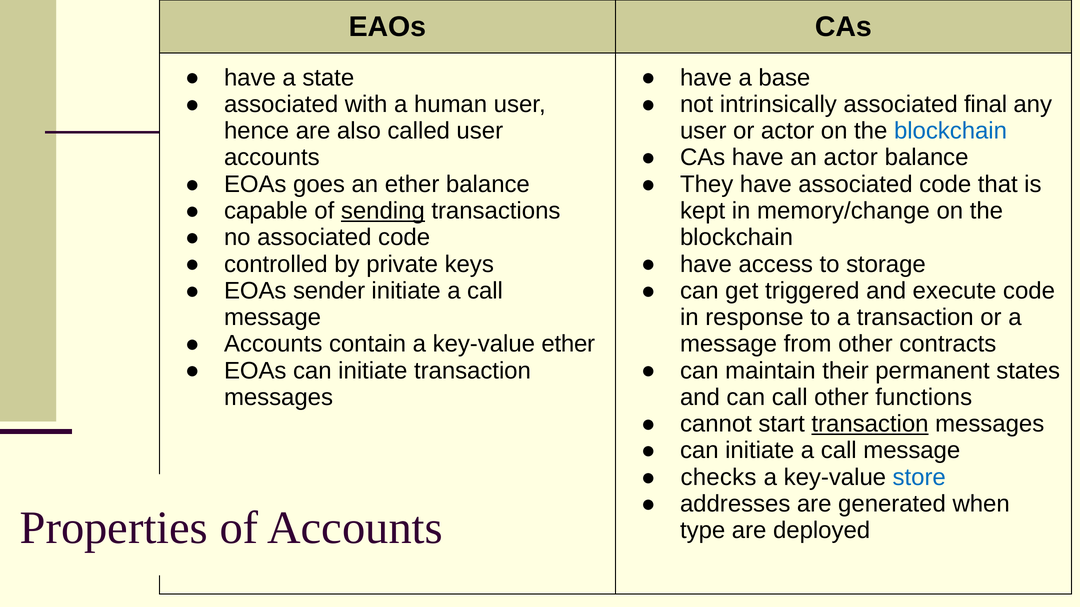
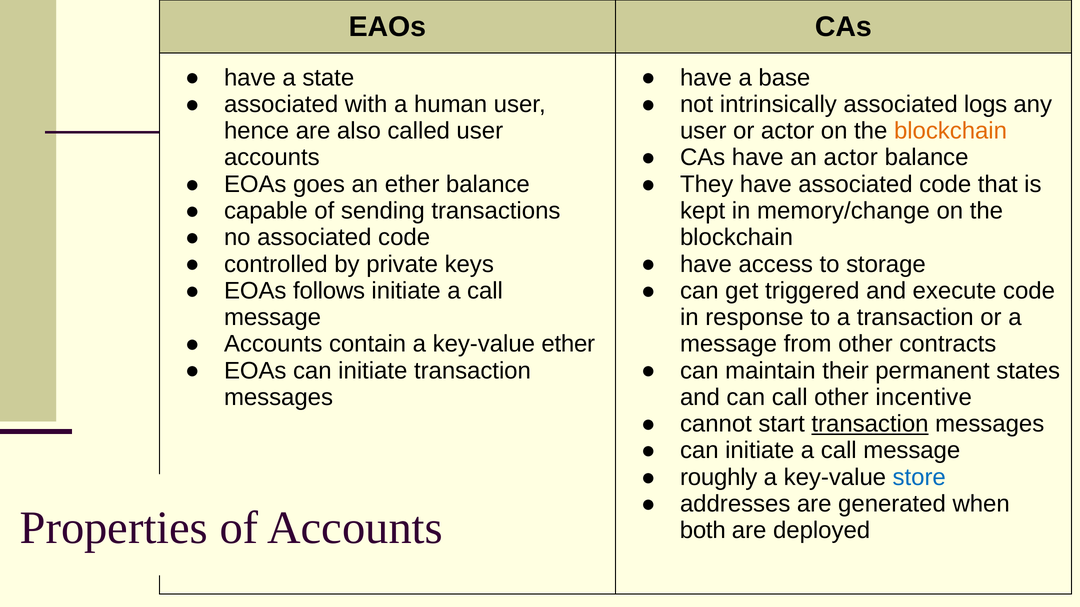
final: final -> logs (986, 104)
blockchain colour: blue -> orange (950, 131)
sending underline: present -> none (383, 211)
sender: sender -> follows (329, 291)
functions: functions -> incentive (924, 398)
checks: checks -> roughly (719, 478)
type: type -> both (703, 531)
